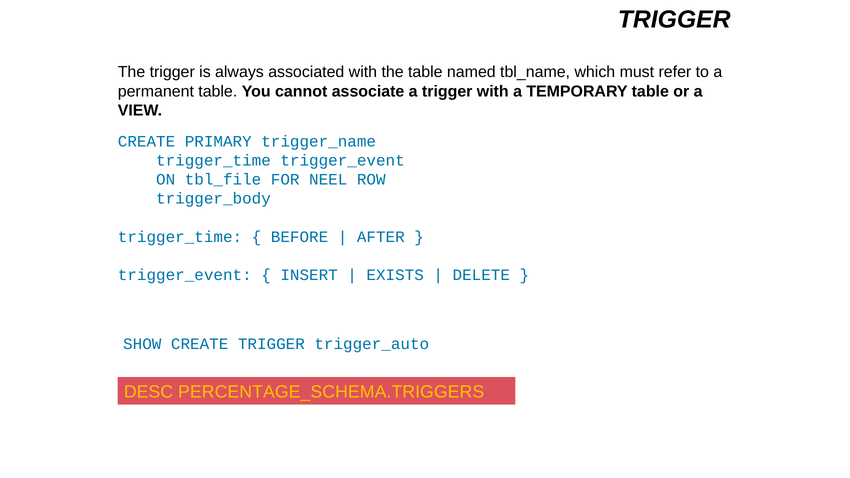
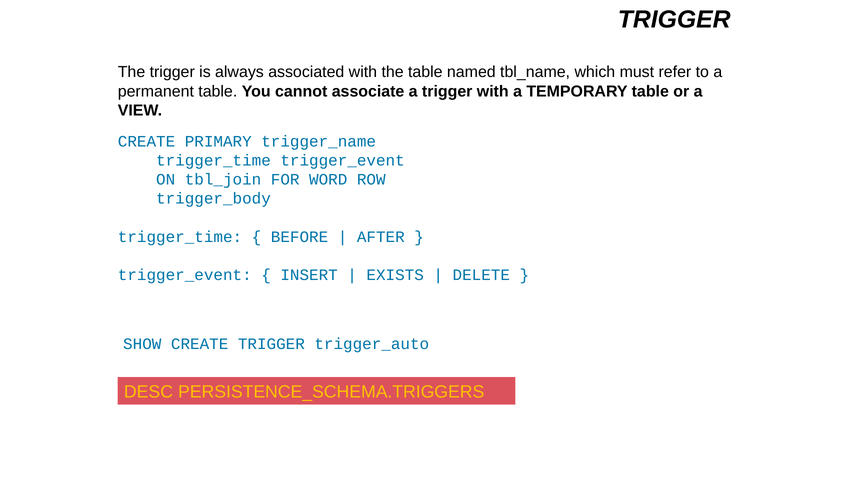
tbl_file: tbl_file -> tbl_join (223, 180)
NEEL: NEEL -> WORD (328, 180)
PERCENTAGE_SCHEMA.TRIGGERS: PERCENTAGE_SCHEMA.TRIGGERS -> PERSISTENCE_SCHEMA.TRIGGERS (331, 392)
